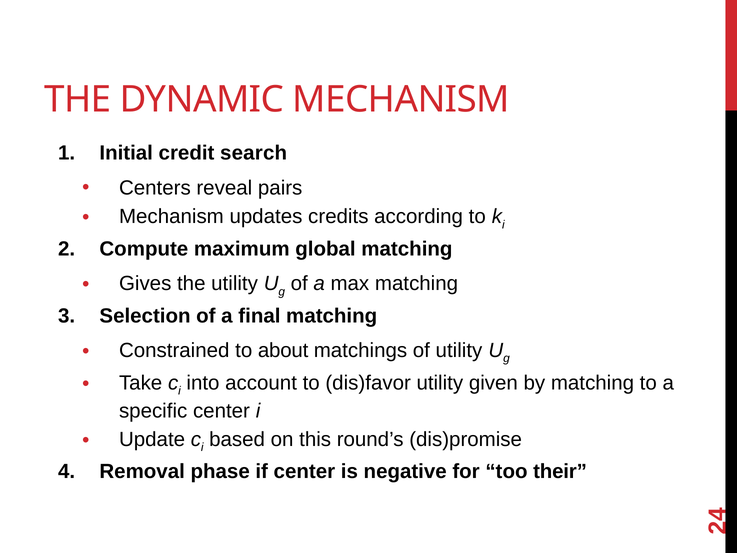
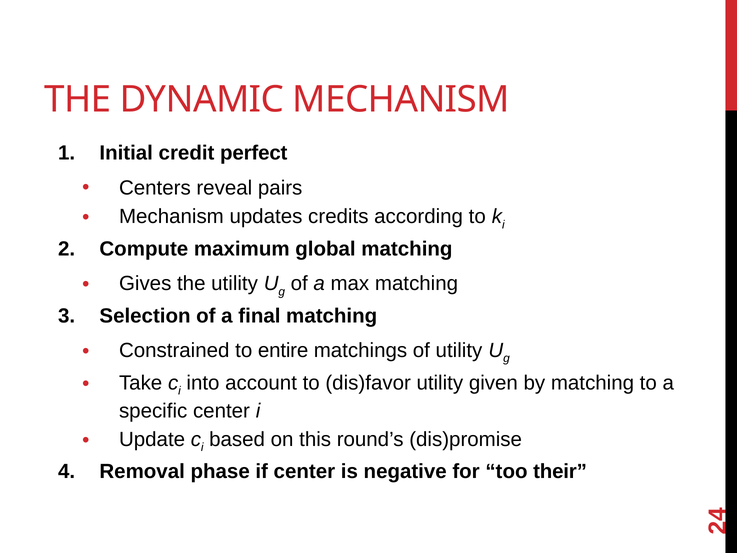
search: search -> perfect (254, 153)
about: about -> entire (283, 350)
